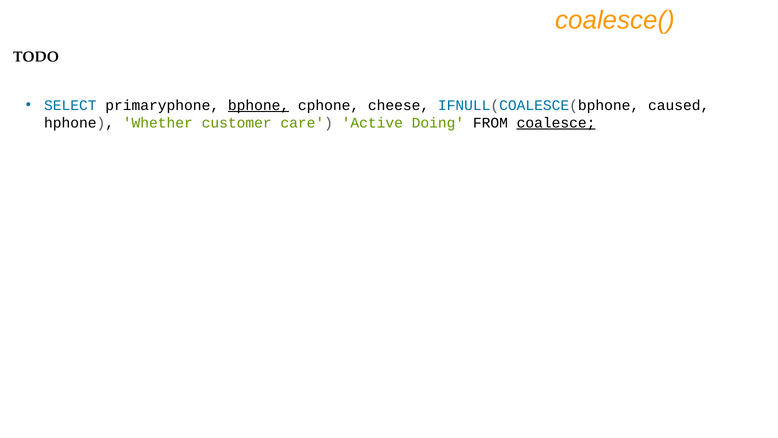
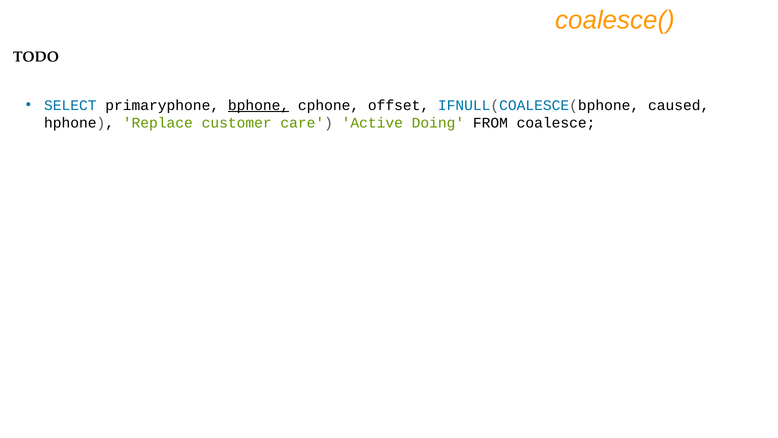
cheese: cheese -> offset (399, 105)
Whether: Whether -> Replace (158, 123)
coalesce underline: present -> none (556, 123)
